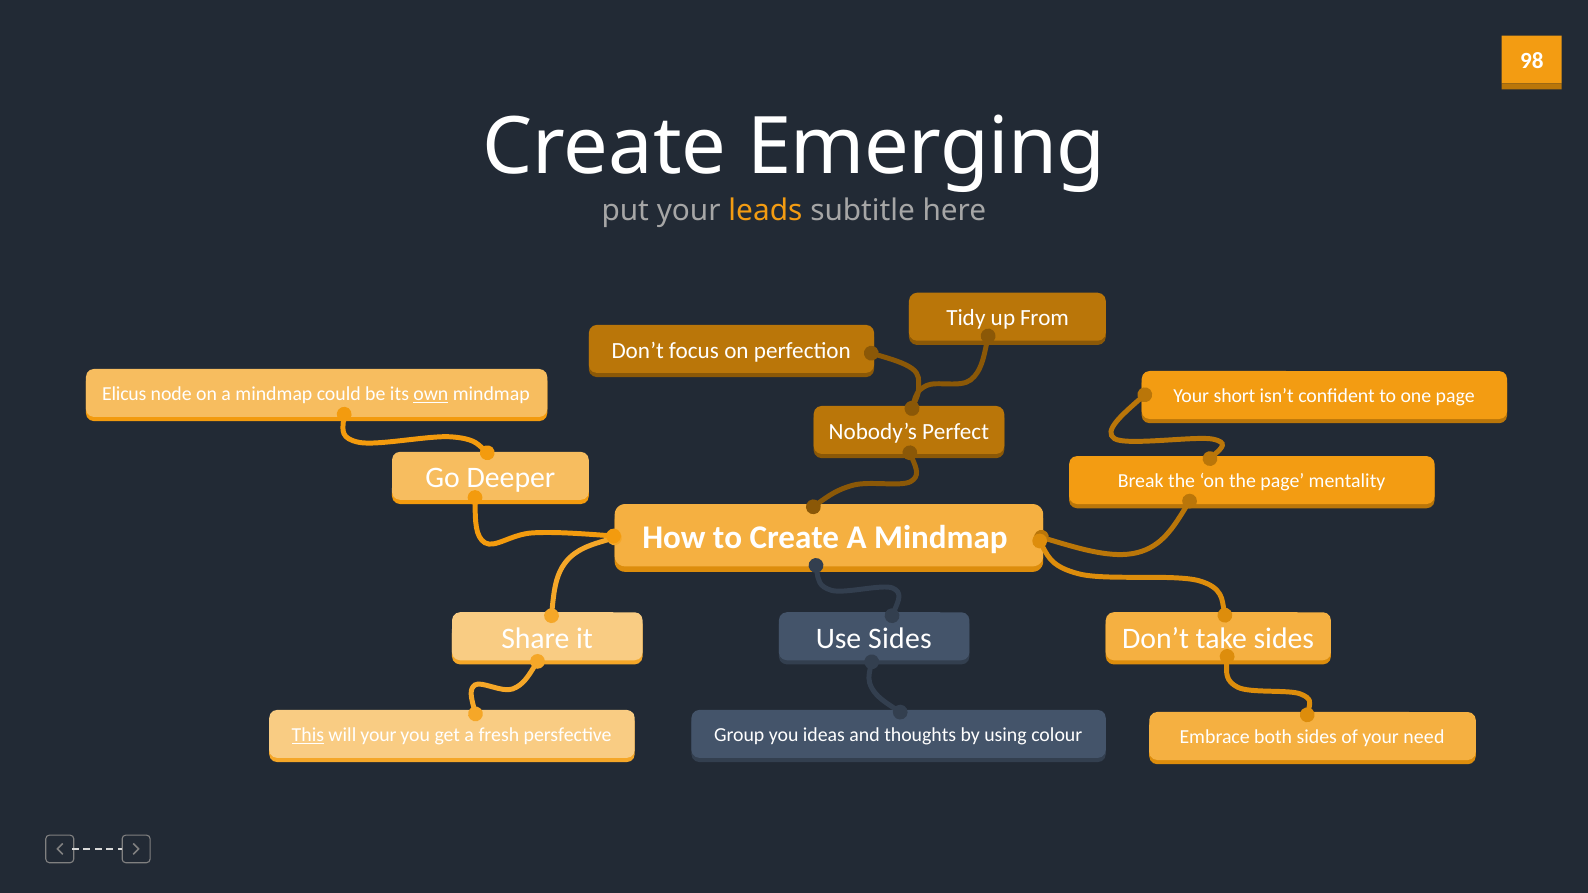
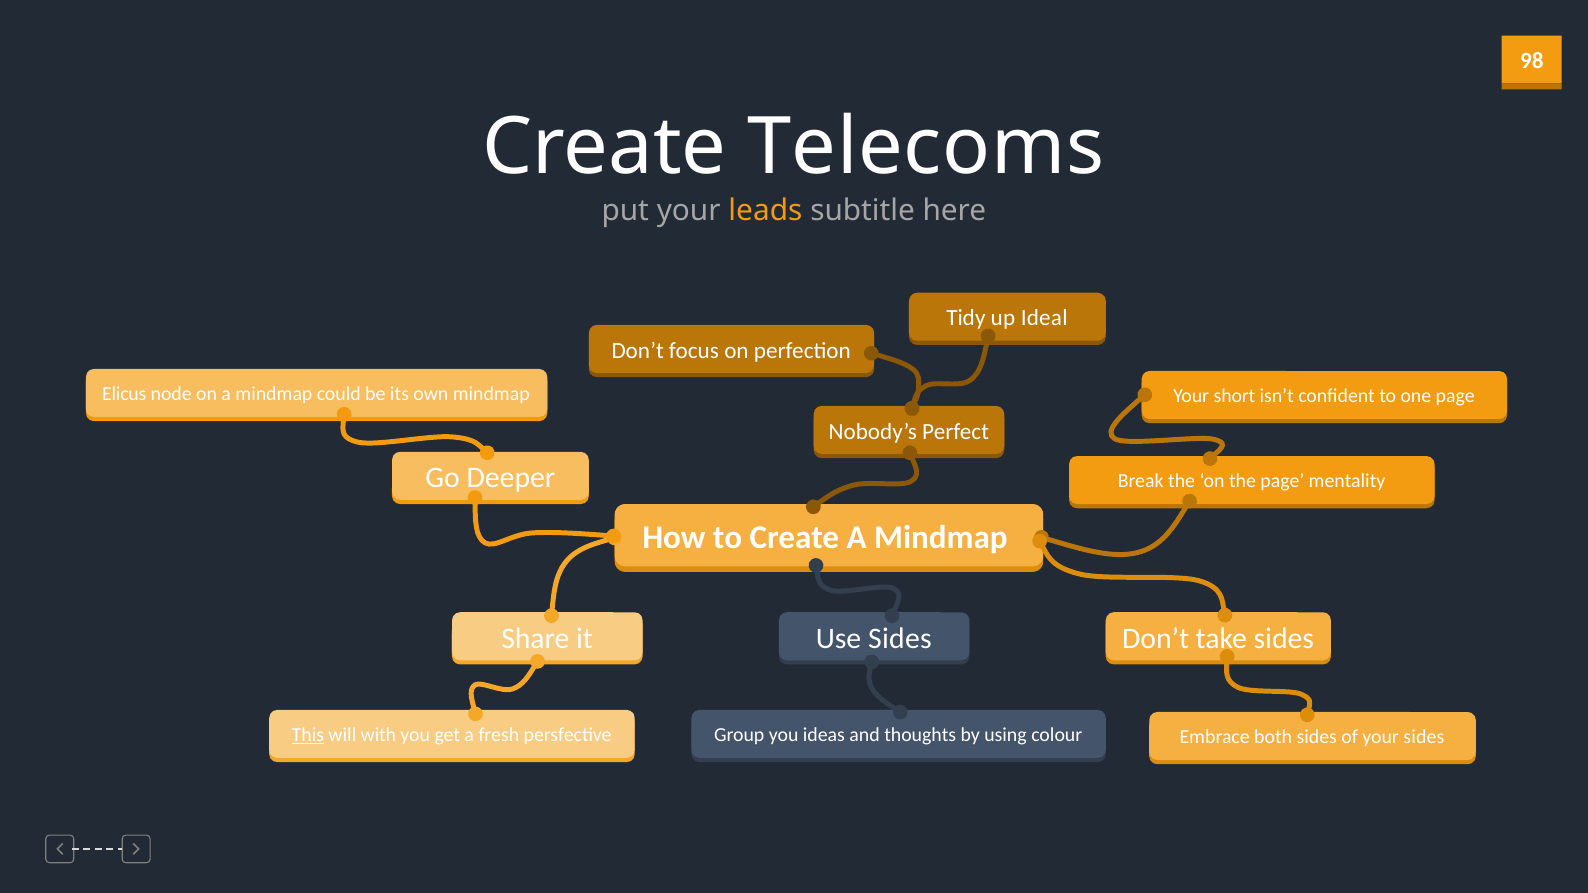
Emerging: Emerging -> Telecoms (926, 148)
From: From -> Ideal (1044, 318)
own underline: present -> none (431, 394)
will your: your -> with (378, 735)
your need: need -> sides (1424, 738)
